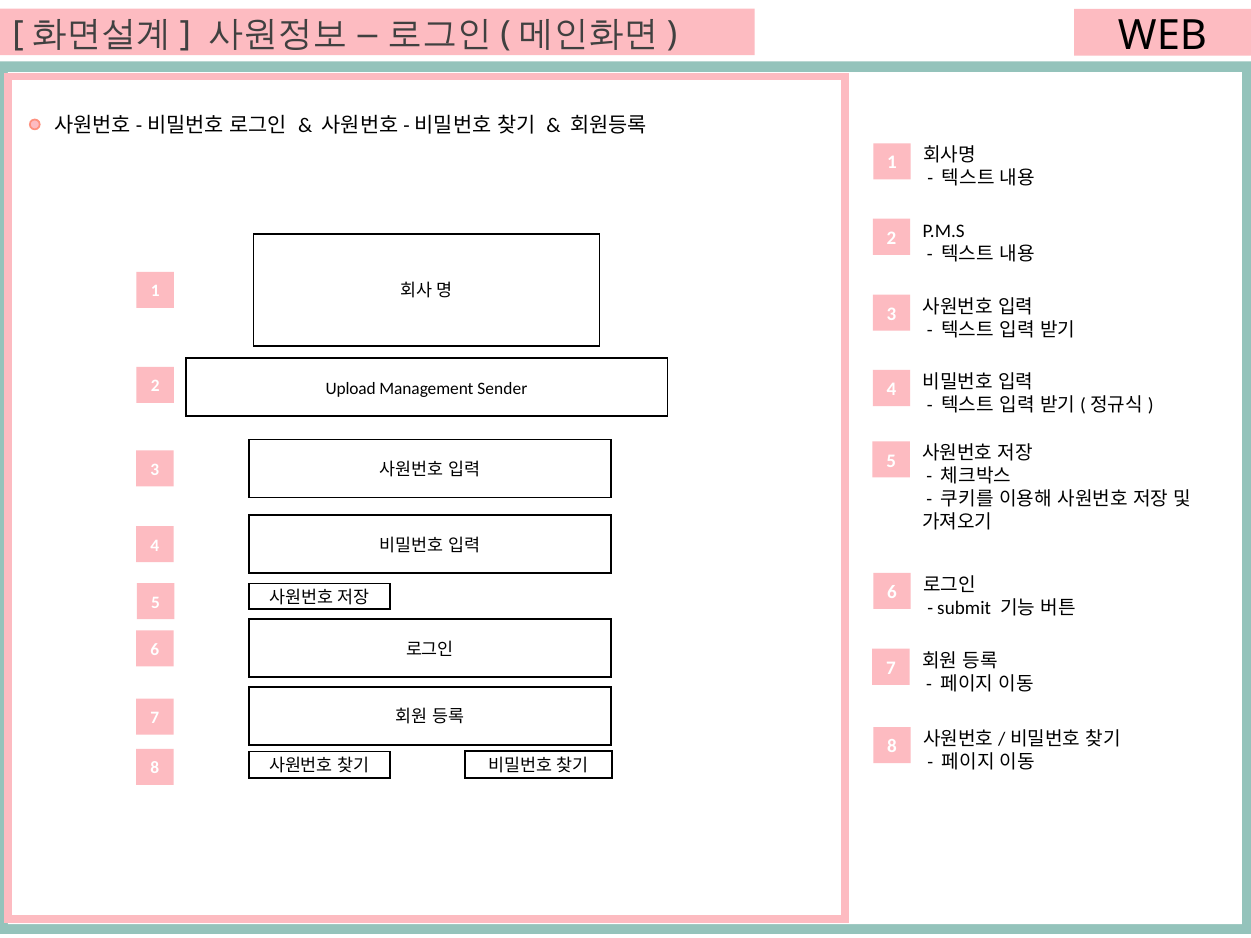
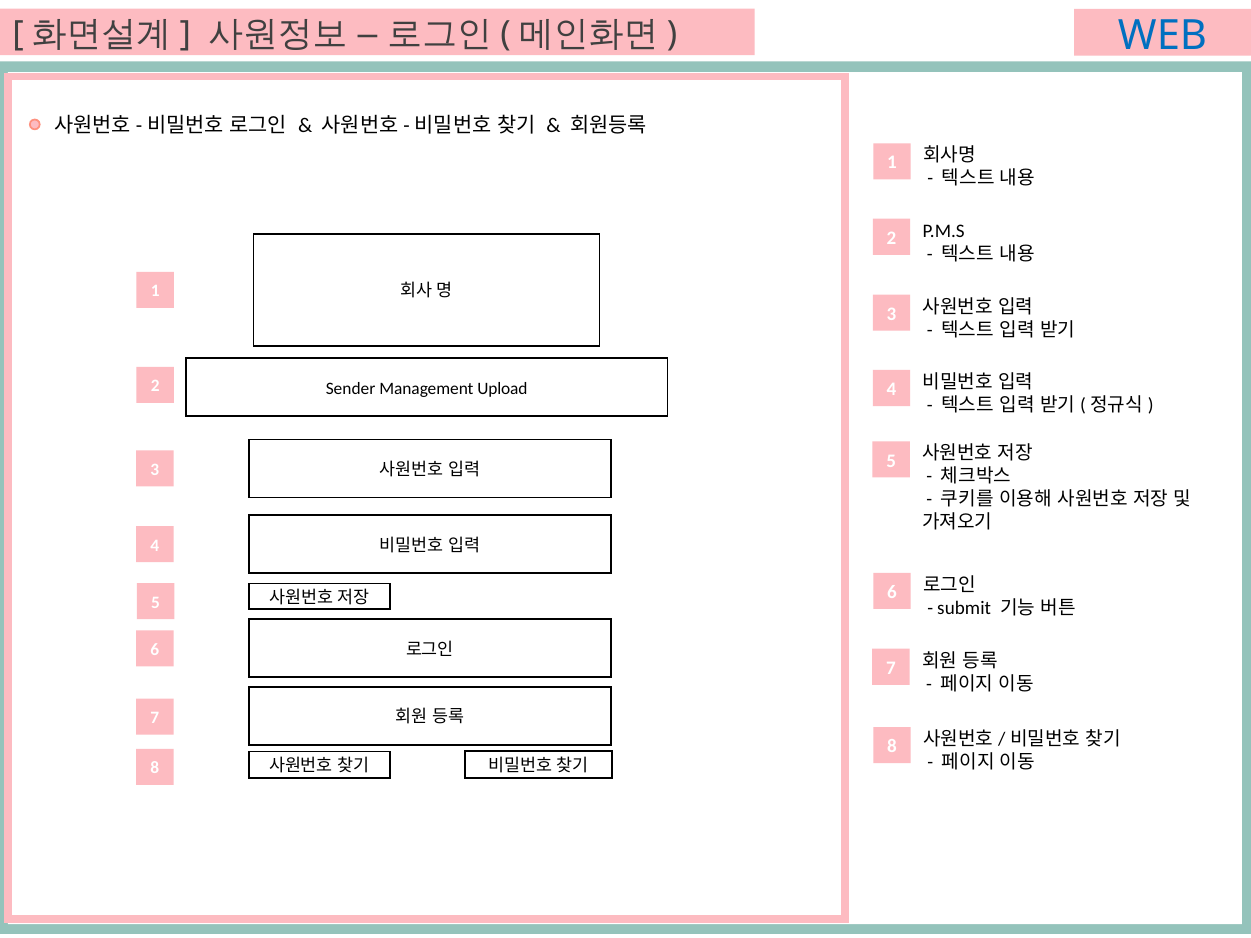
WEB colour: black -> blue (1163, 35)
Upload: Upload -> Sender (351, 388)
Sender: Sender -> Upload (502, 388)
